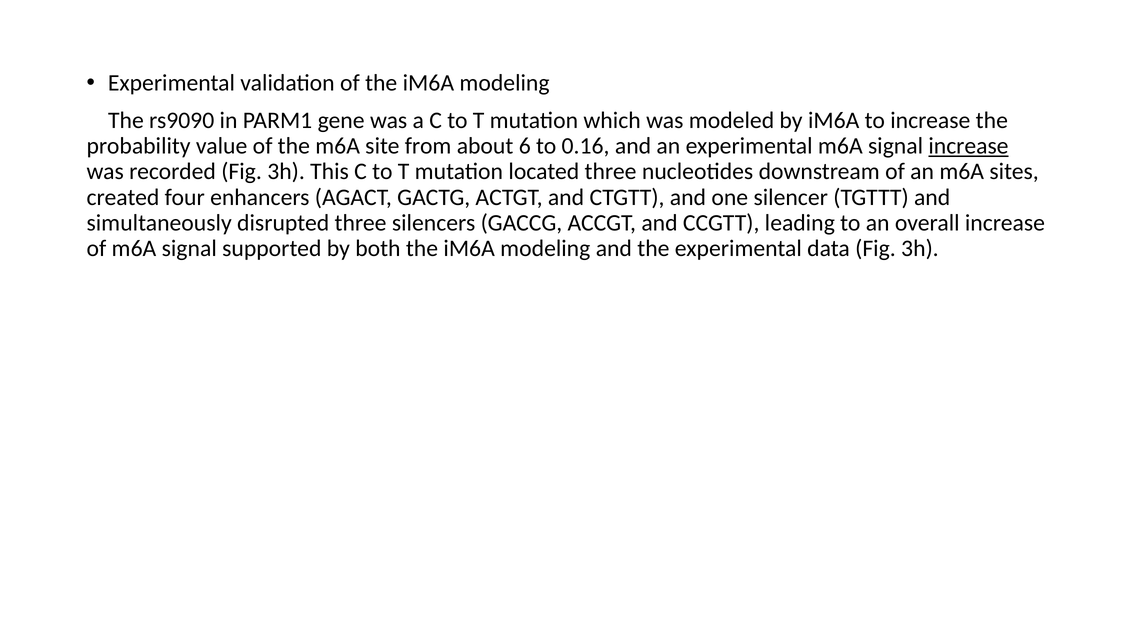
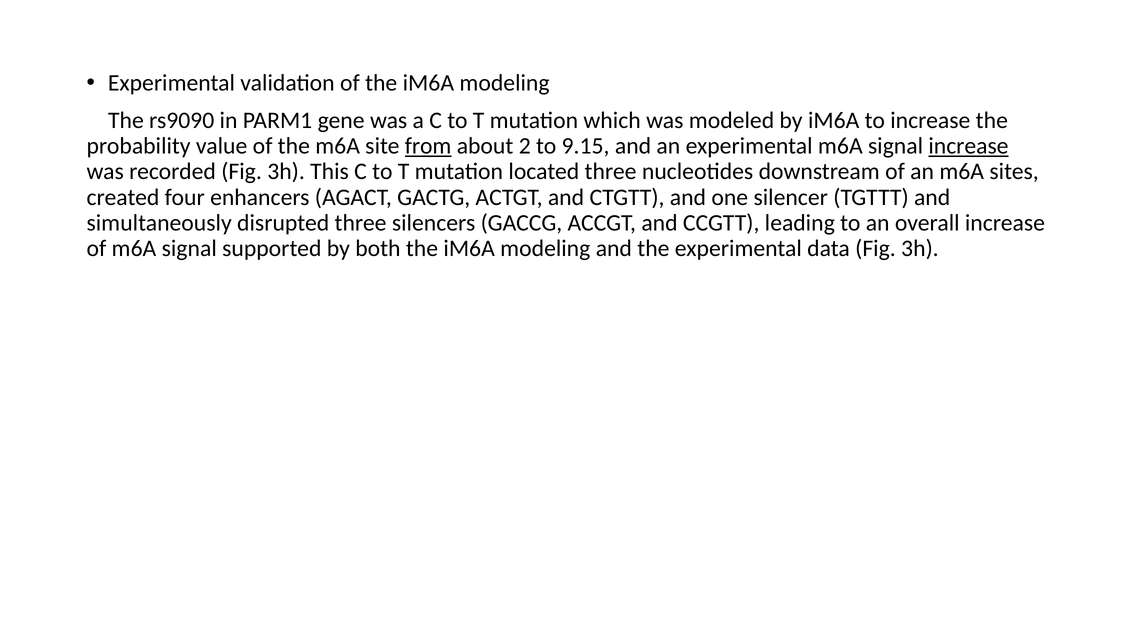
from underline: none -> present (428, 146)
6: 6 -> 2 (525, 146)
0.16: 0.16 -> 9.15 (586, 146)
